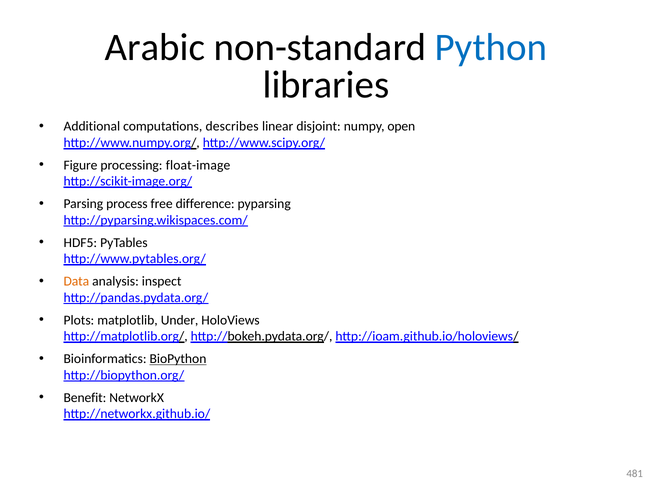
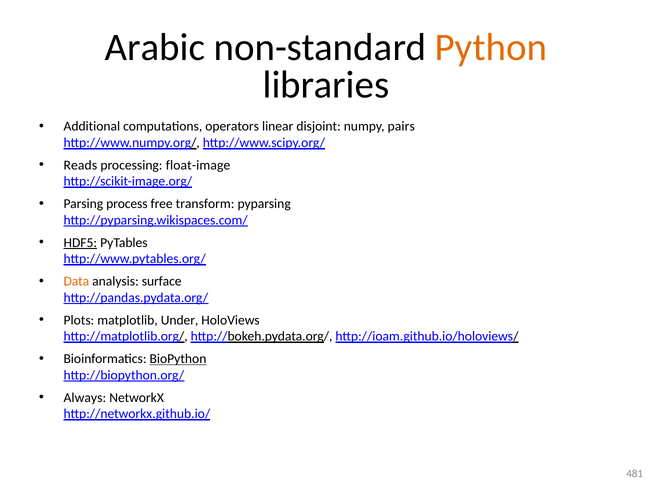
Python colour: blue -> orange (491, 47)
describes: describes -> operators (232, 126)
open: open -> pairs (401, 126)
Figure: Figure -> Reads (80, 165)
difference: difference -> transform (205, 204)
HDF5 underline: none -> present (80, 243)
inspect: inspect -> surface (162, 281)
Benefit: Benefit -> Always (85, 398)
